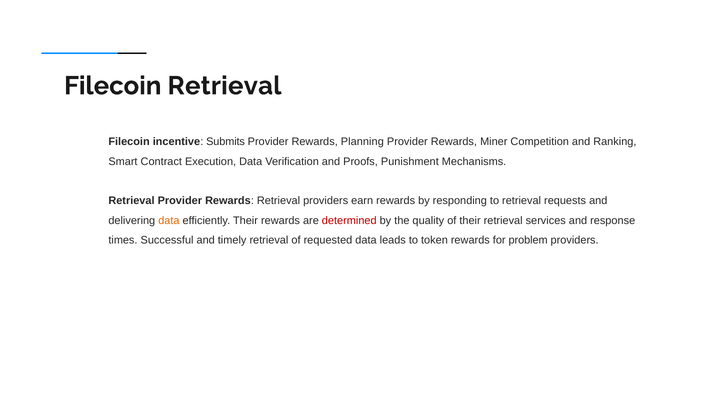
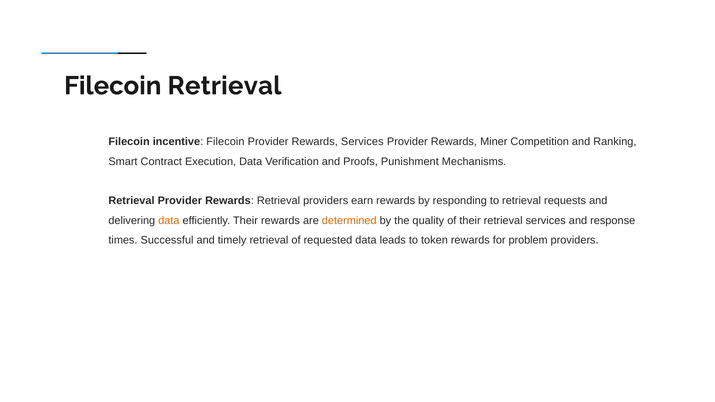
incentive Submits: Submits -> Filecoin (225, 142)
Rewards Planning: Planning -> Services (362, 142)
determined colour: red -> orange (349, 221)
